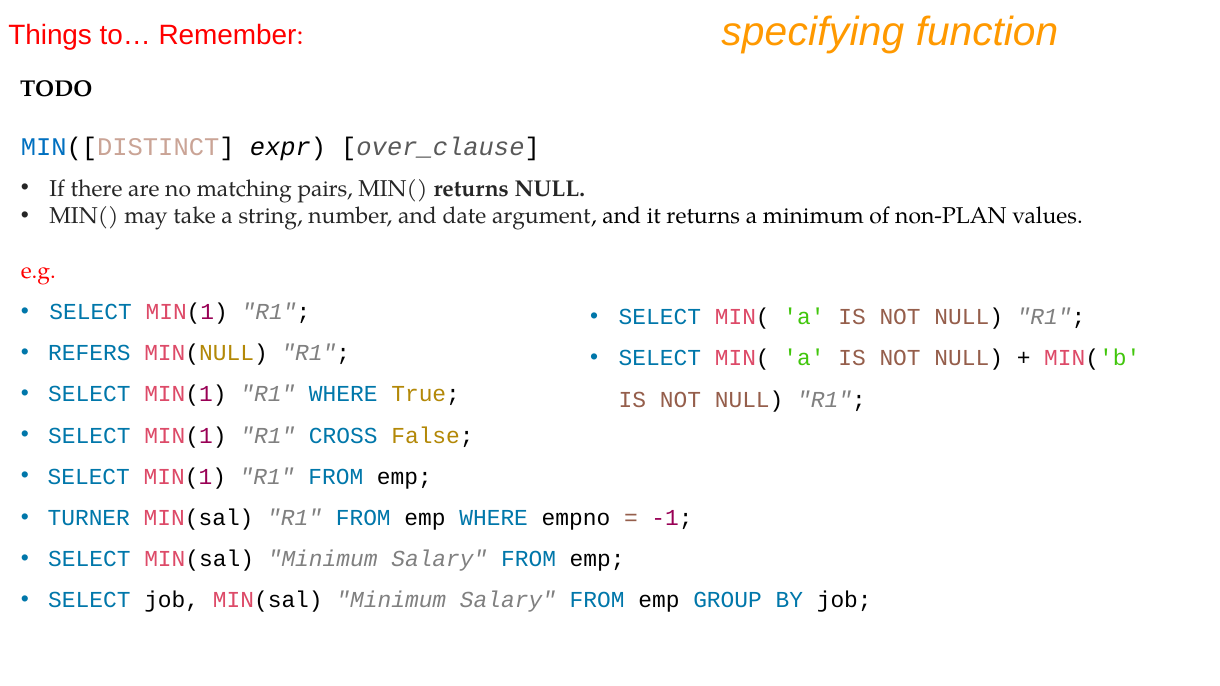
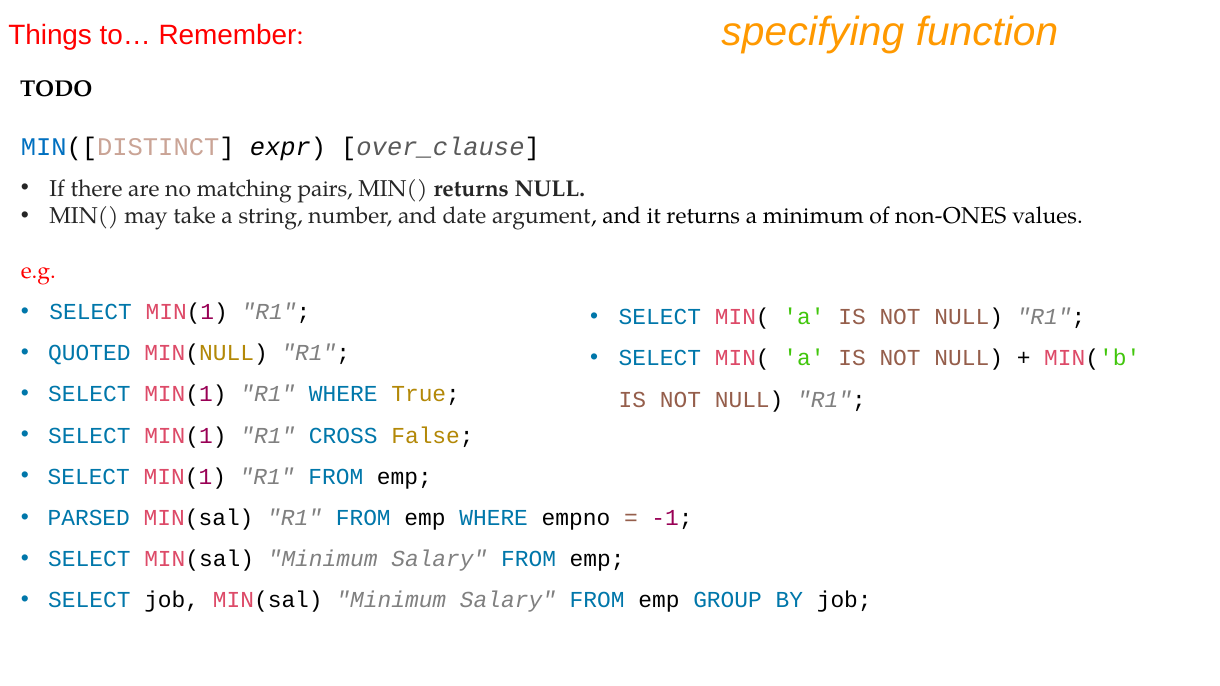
non-PLAN: non-PLAN -> non-ONES (951, 216)
REFERS: REFERS -> QUOTED (89, 353)
TURNER: TURNER -> PARSED (89, 518)
